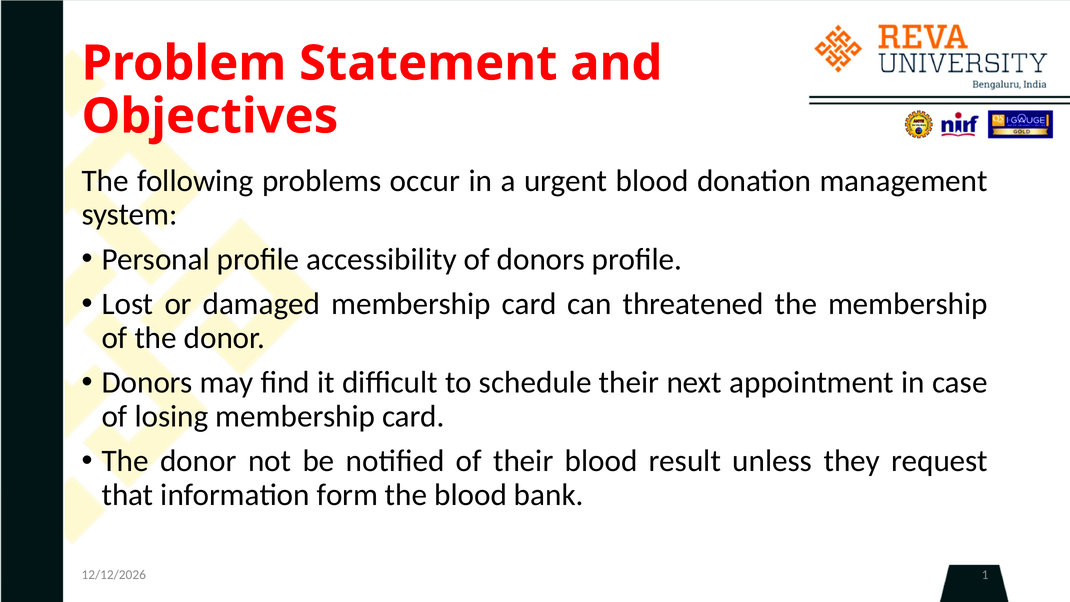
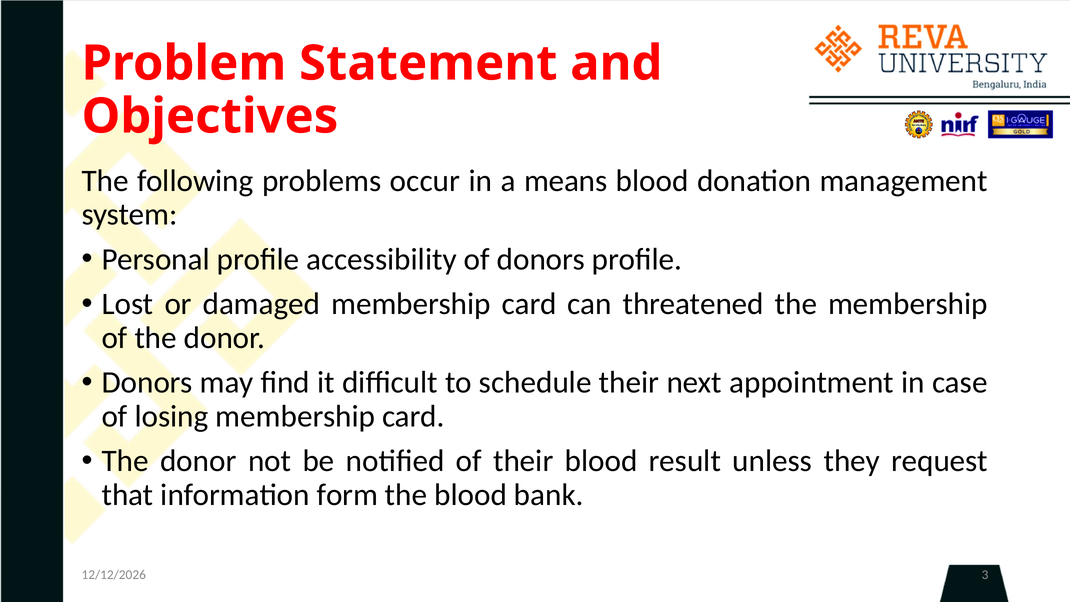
urgent: urgent -> means (566, 181)
1: 1 -> 3 (985, 575)
